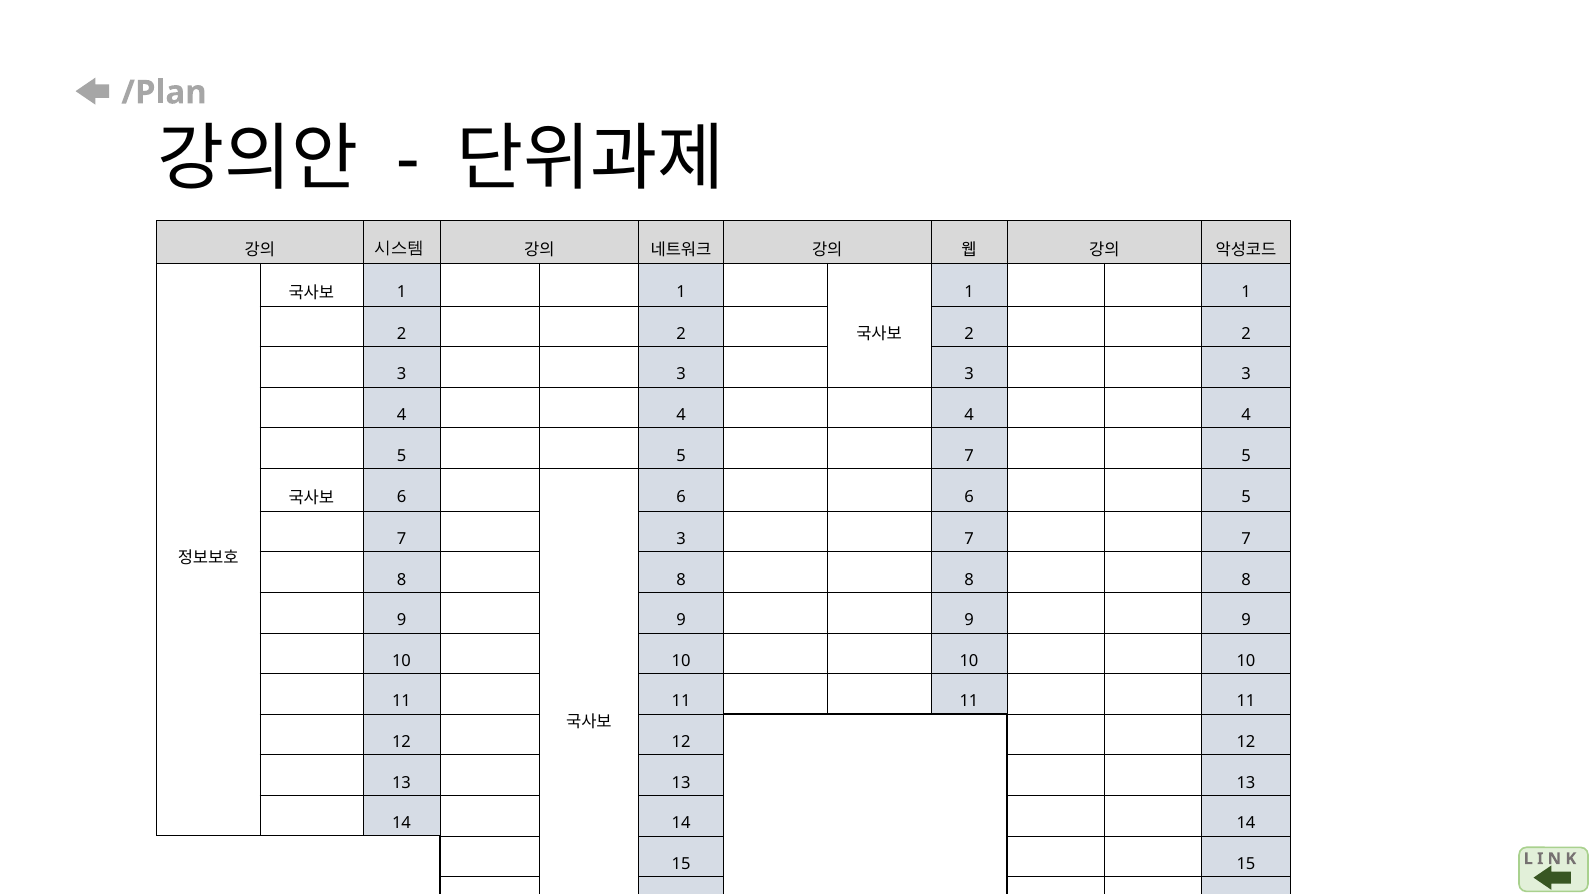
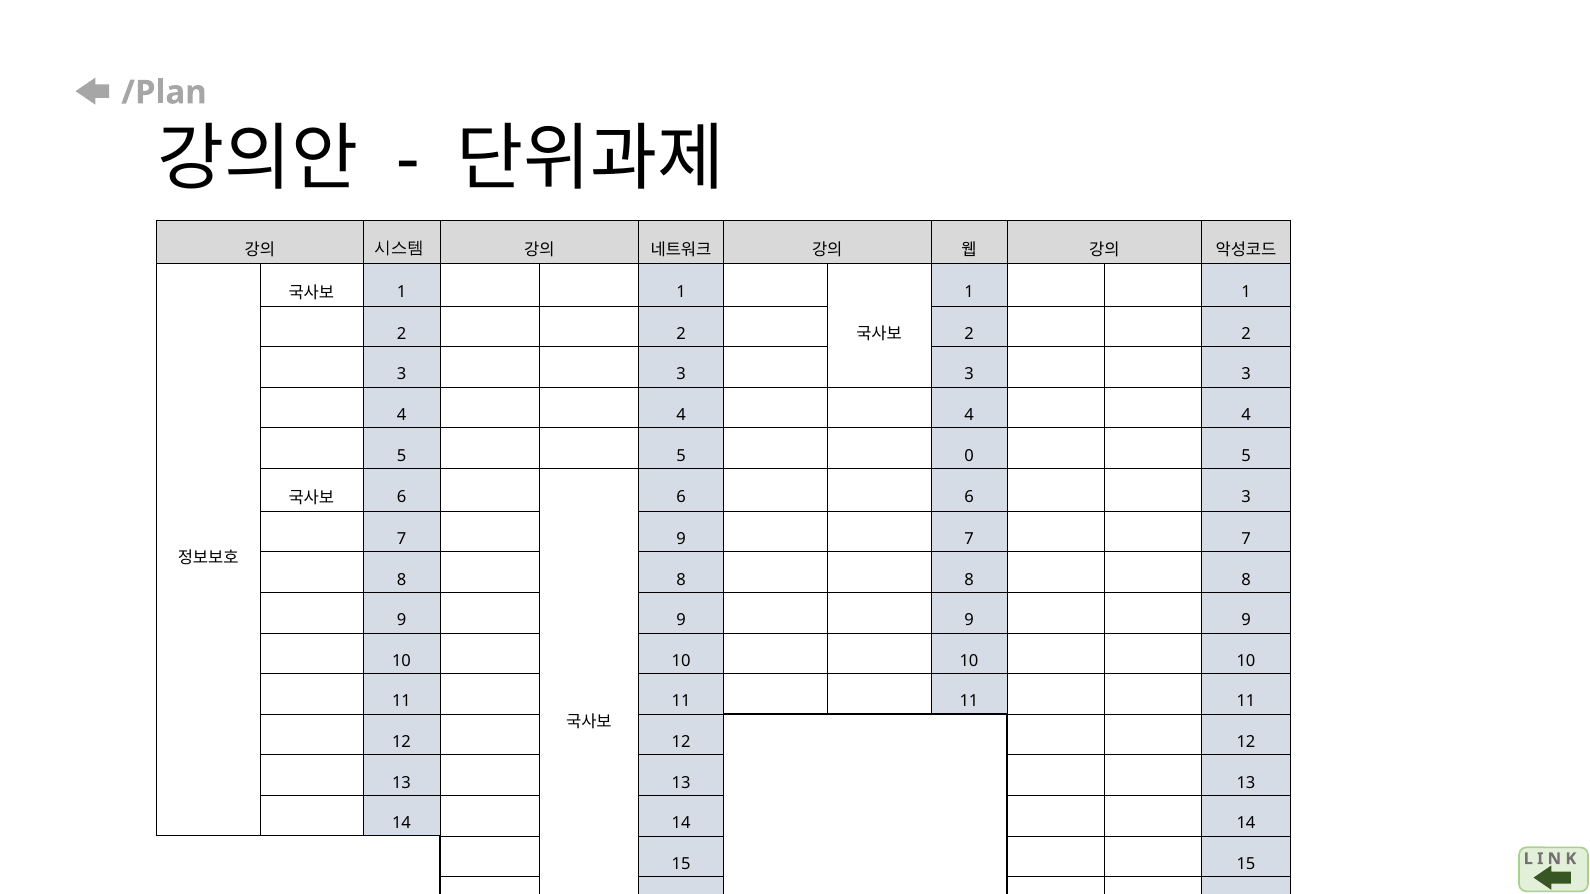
5 5 7: 7 -> 0 (969, 456)
6 5: 5 -> 3 (1246, 498)
7 3: 3 -> 9 (681, 539)
